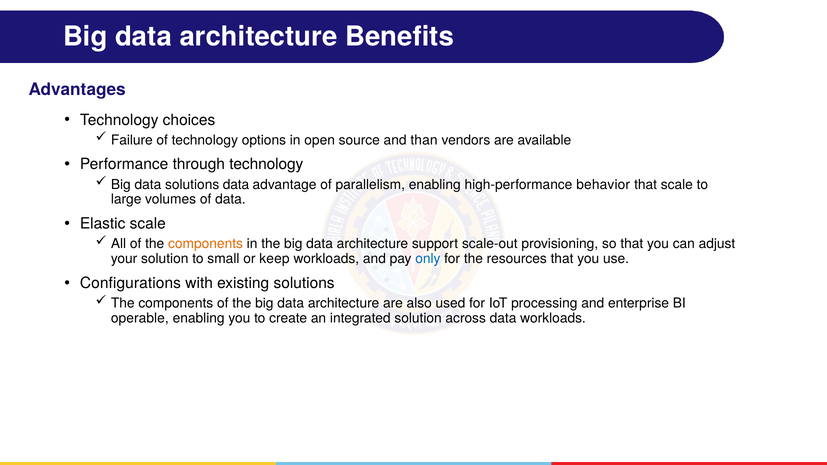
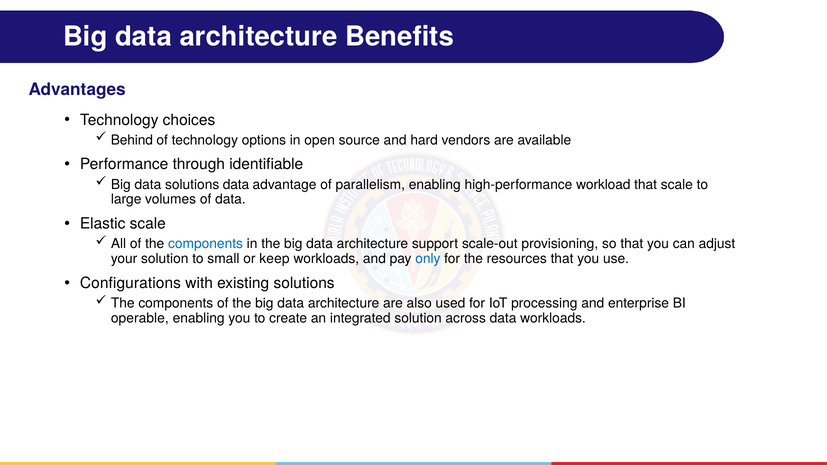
Failure: Failure -> Behind (132, 140)
than: than -> hard (424, 140)
through technology: technology -> identifiable (266, 164)
behavior: behavior -> workload (603, 185)
components colour: orange -> blue (206, 244)
